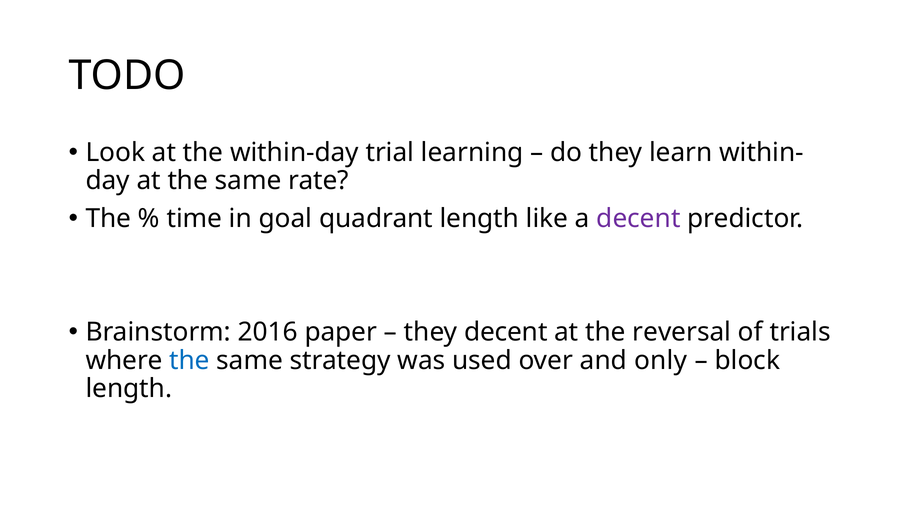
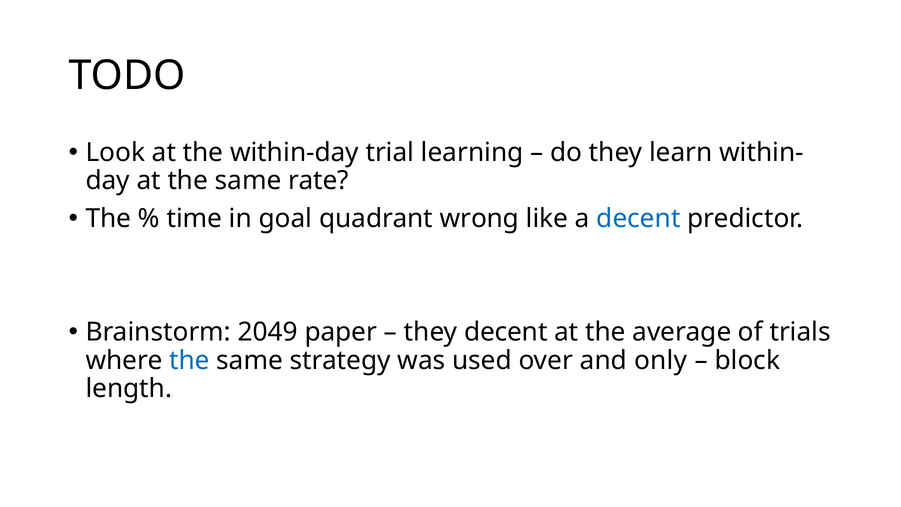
quadrant length: length -> wrong (479, 218)
decent colour: purple -> blue (638, 218)
2016: 2016 -> 2049 (268, 332)
reversal: reversal -> average (682, 332)
